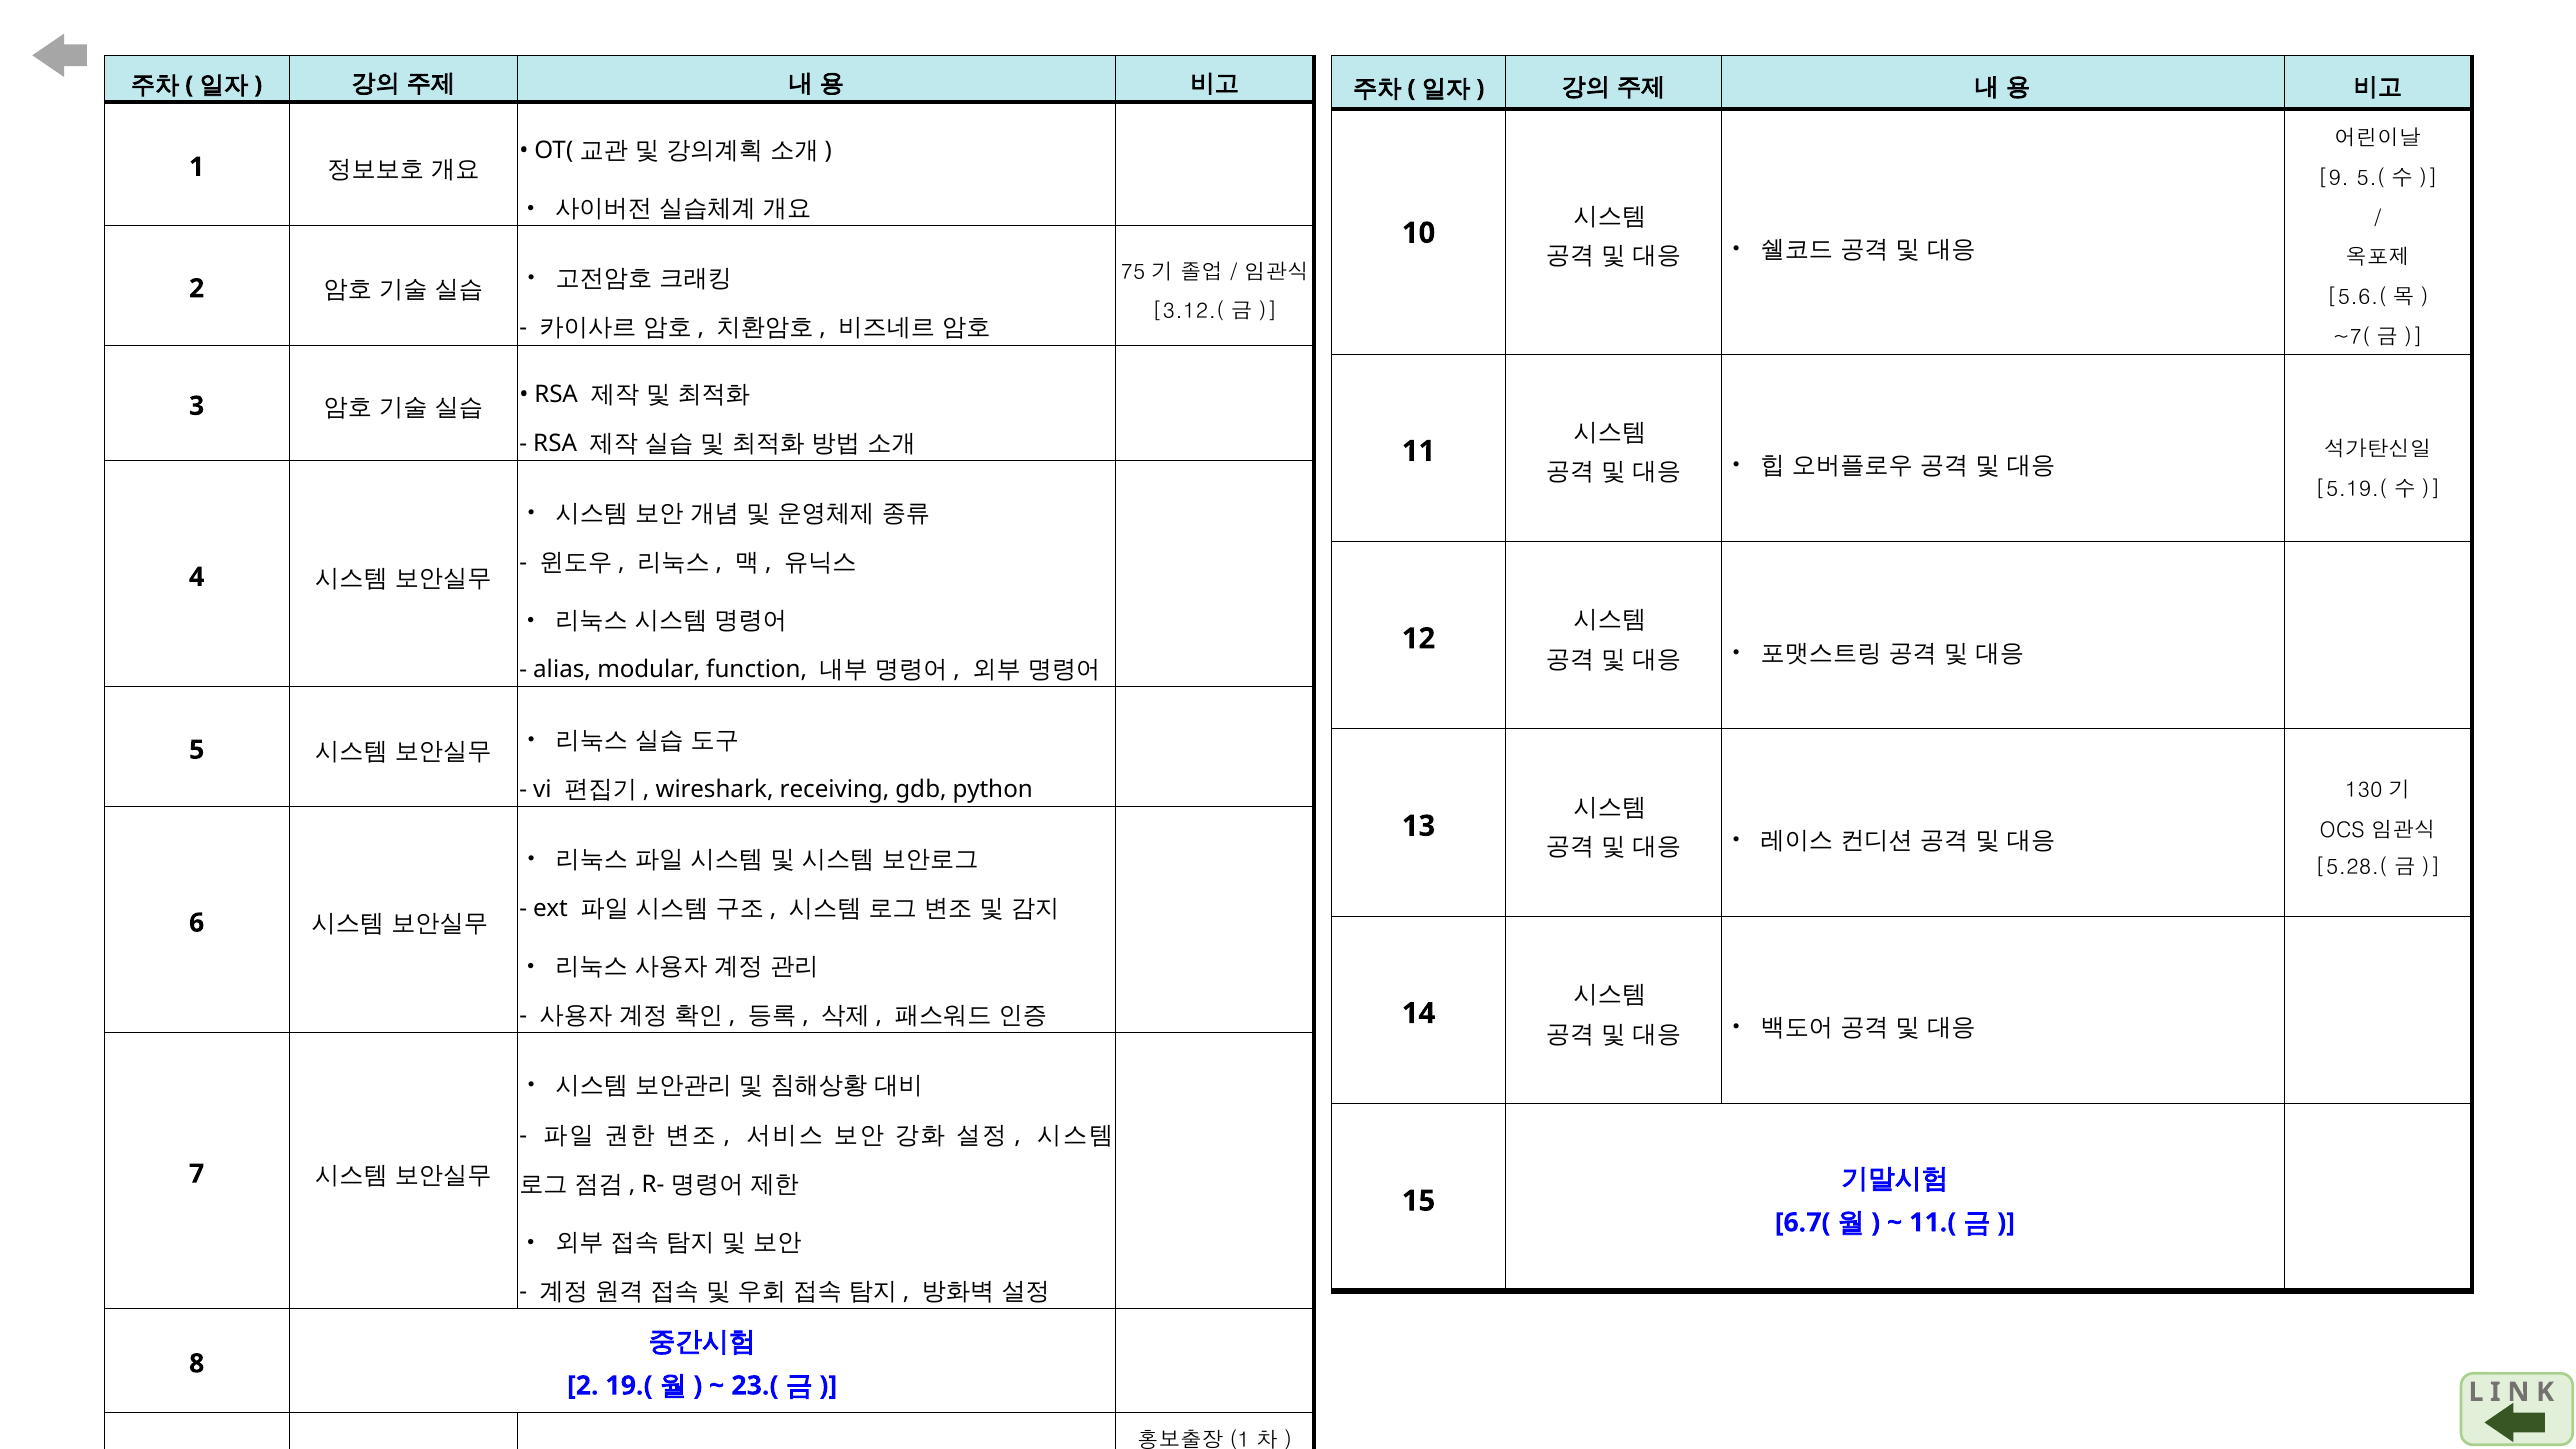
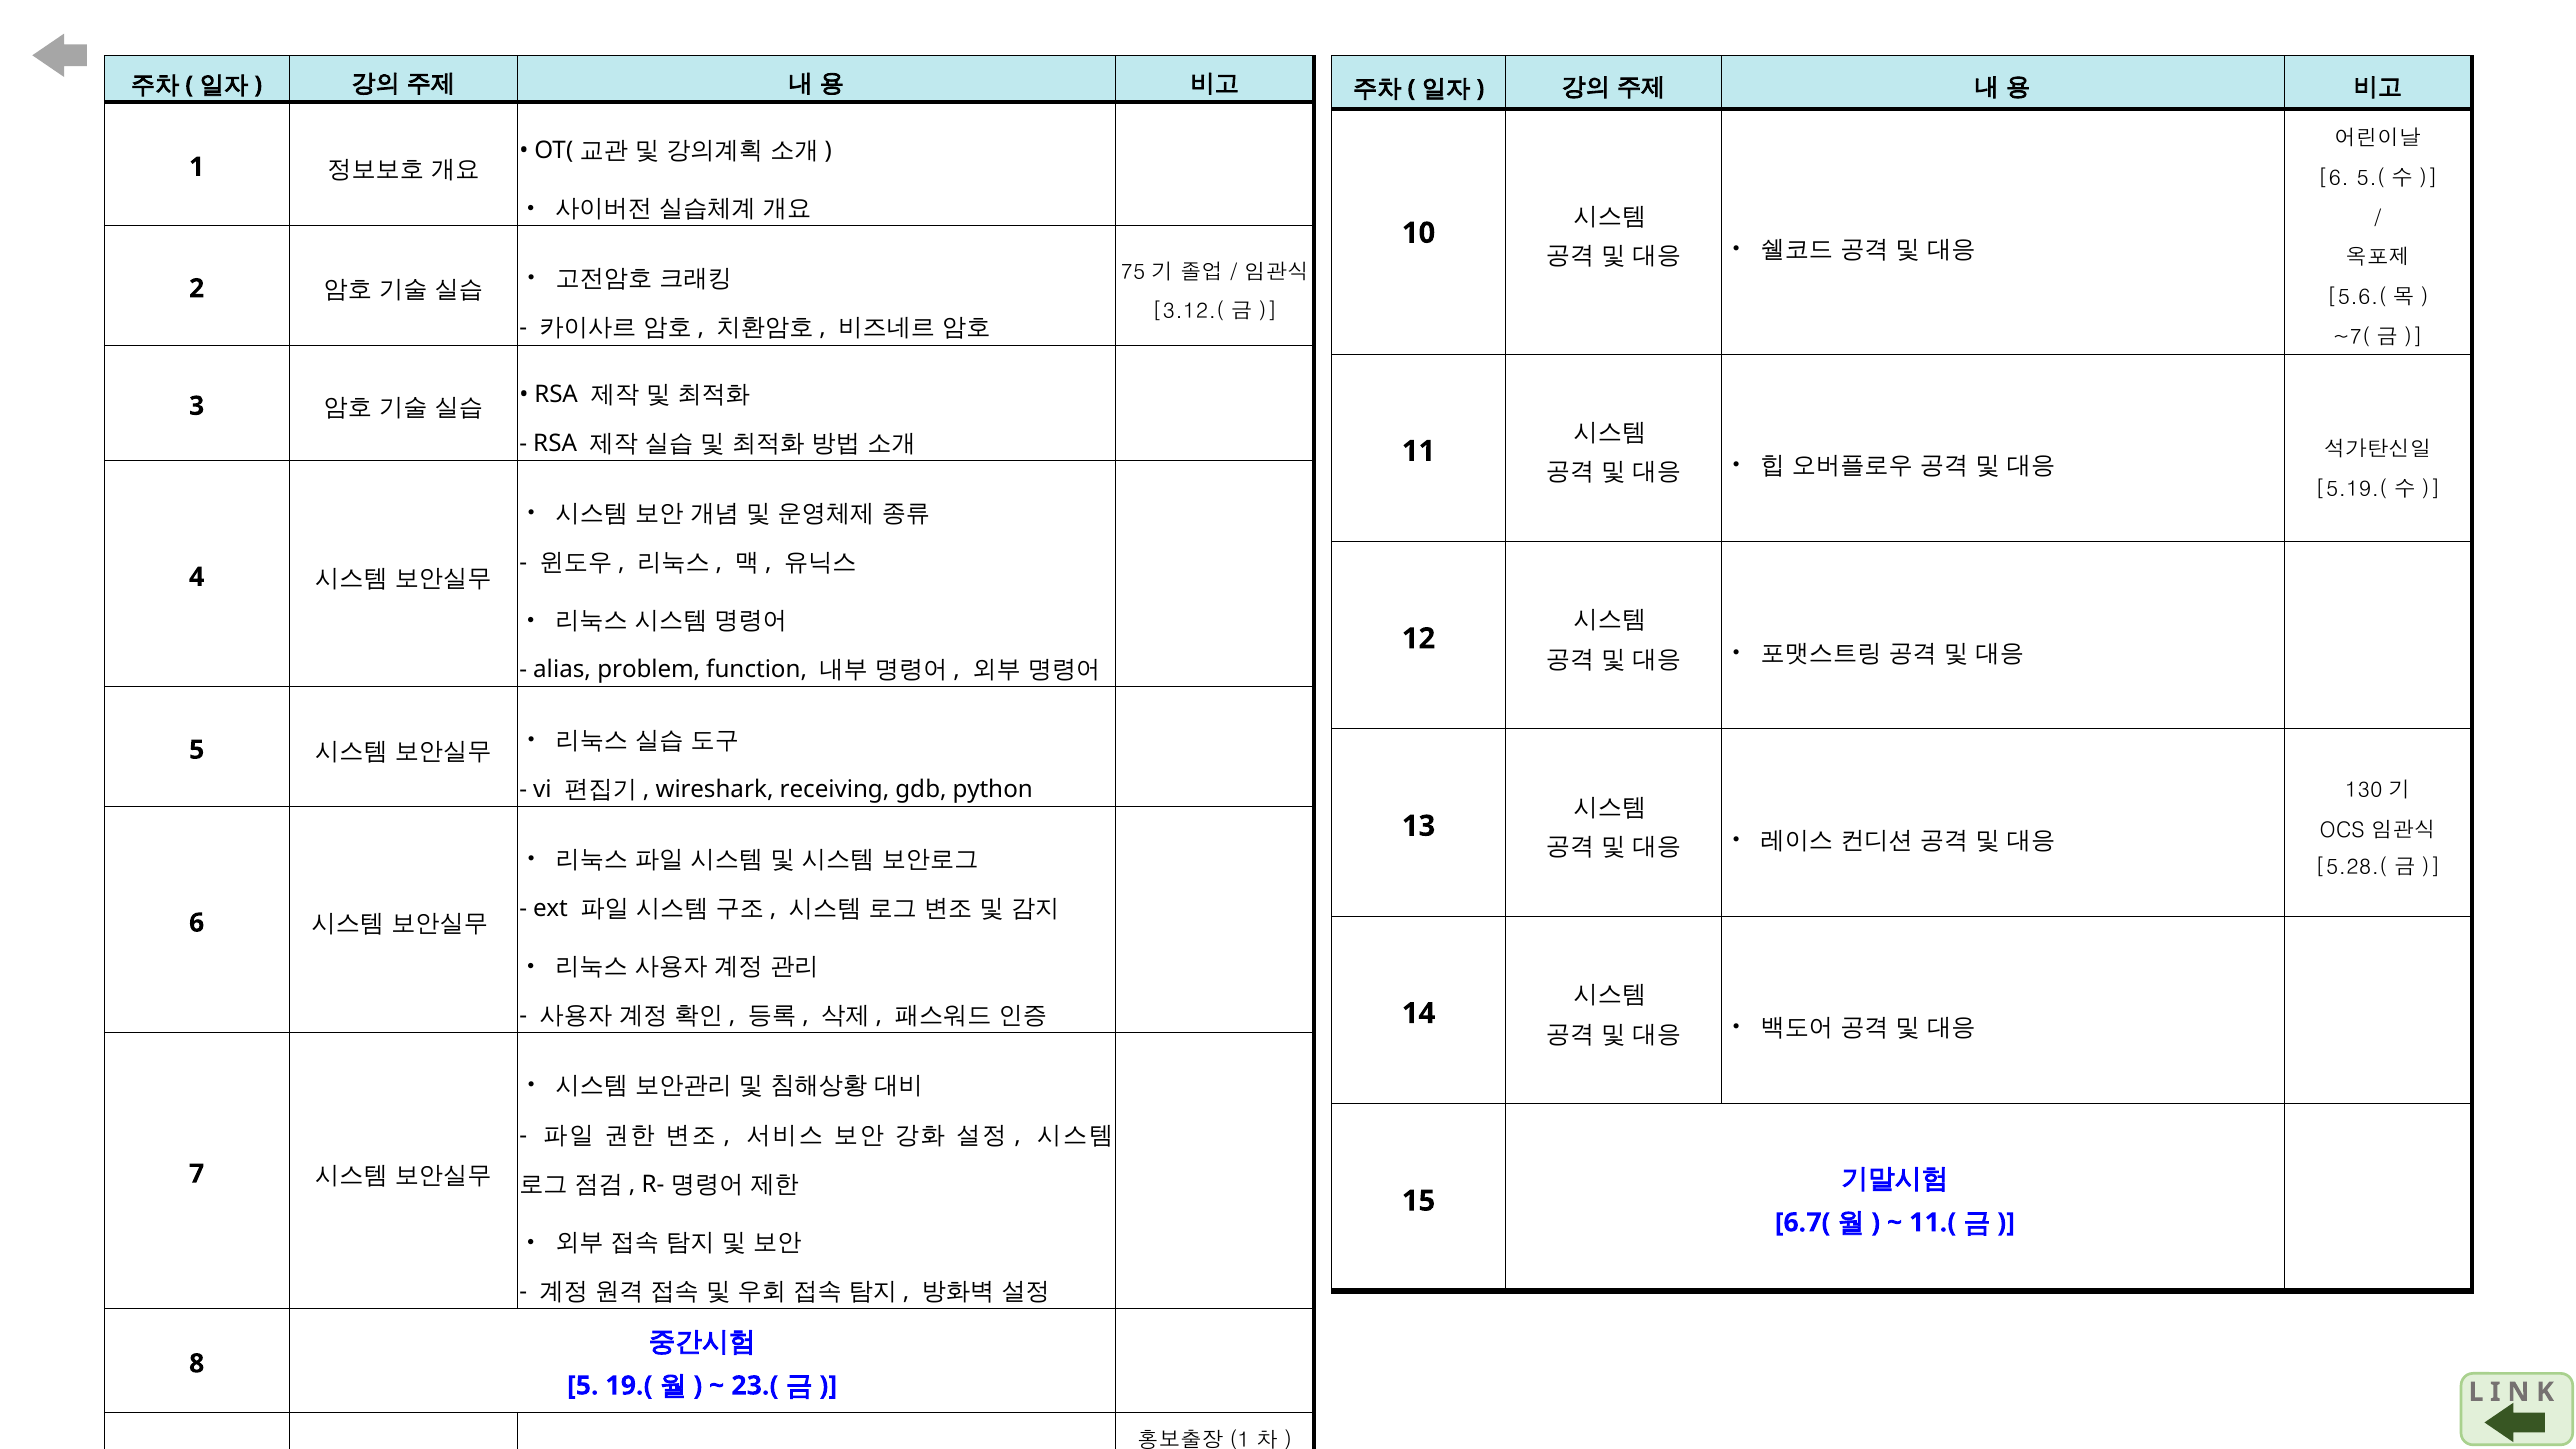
9: 9 -> 6 (2334, 178)
modular: modular -> problem (649, 670)
2: 2 -> 5 (583, 1386)
